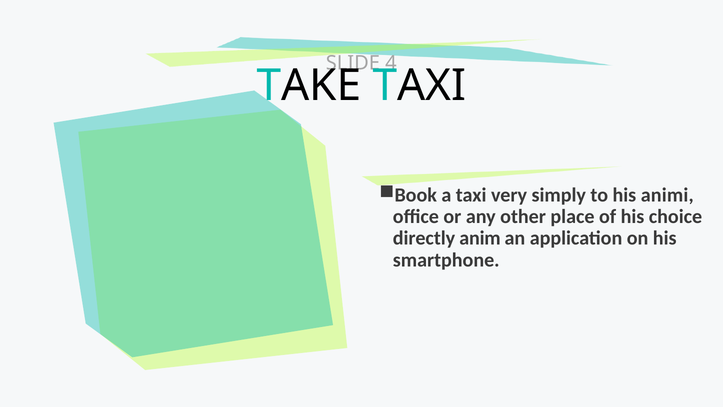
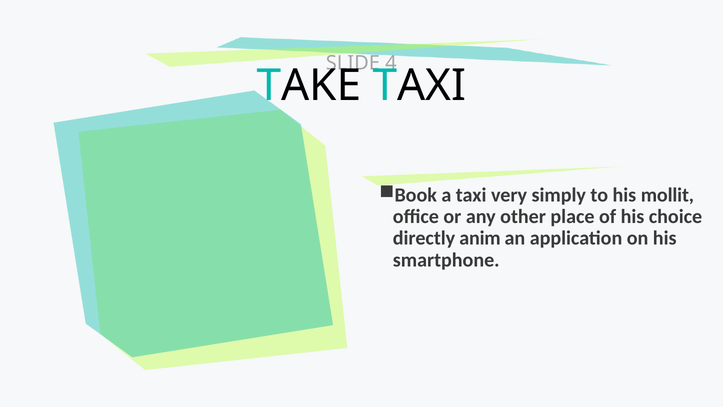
animi: animi -> mollit (667, 195)
